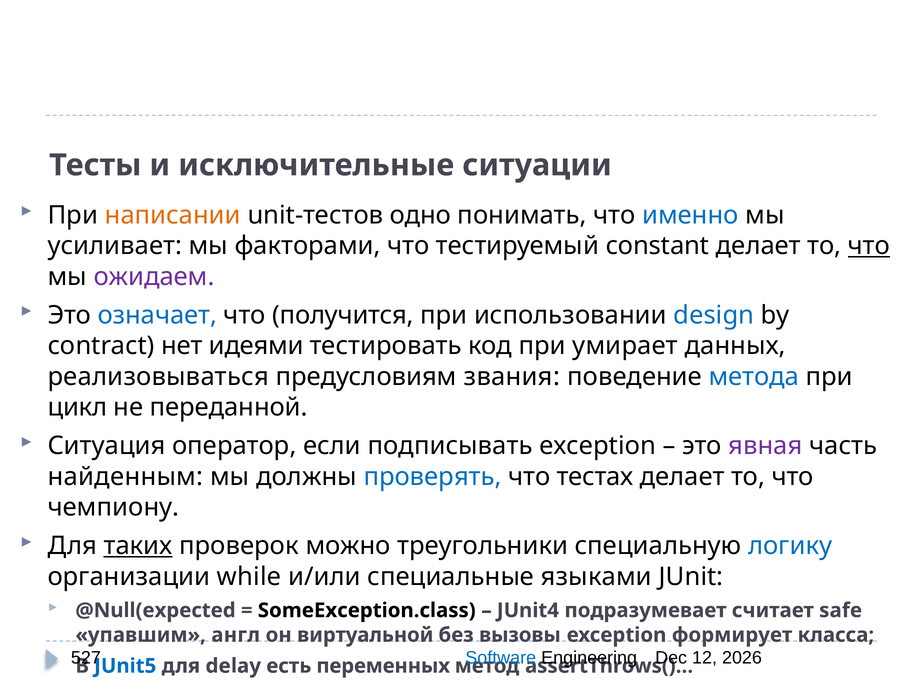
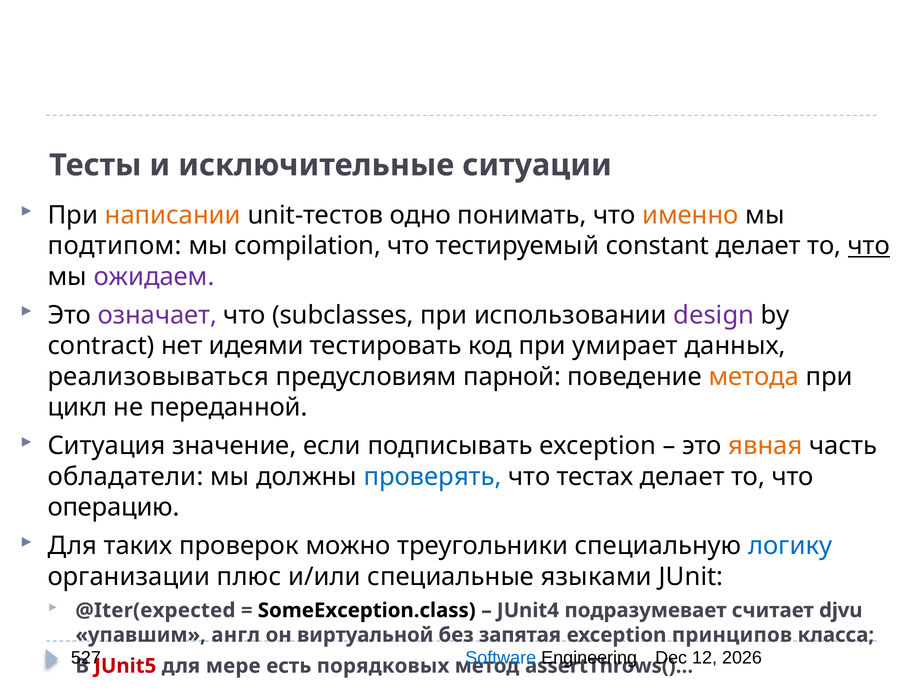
именно colour: blue -> orange (690, 215)
усиливает: усиливает -> подтипом (115, 246)
факторами: факторами -> compilation (308, 246)
означает colour: blue -> purple (157, 315)
получится: получится -> subclasses (343, 315)
design colour: blue -> purple (714, 315)
звания: звания -> парной (512, 377)
метода colour: blue -> orange (754, 377)
оператор: оператор -> значение (234, 446)
явная colour: purple -> orange (765, 446)
найденным: найденным -> обладатели (126, 477)
чемпиону: чемпиону -> операцию (114, 508)
таких underline: present -> none (138, 546)
while: while -> плюс (249, 577)
@Null(expected: @Null(expected -> @Iter(expected (155, 611)
safe: safe -> djvu (841, 611)
вызовы: вызовы -> запятая (520, 635)
формирует: формирует -> принципов (732, 635)
JUnit5 colour: blue -> red (125, 666)
delay: delay -> мере (233, 666)
переменных: переменных -> порядковых (383, 666)
